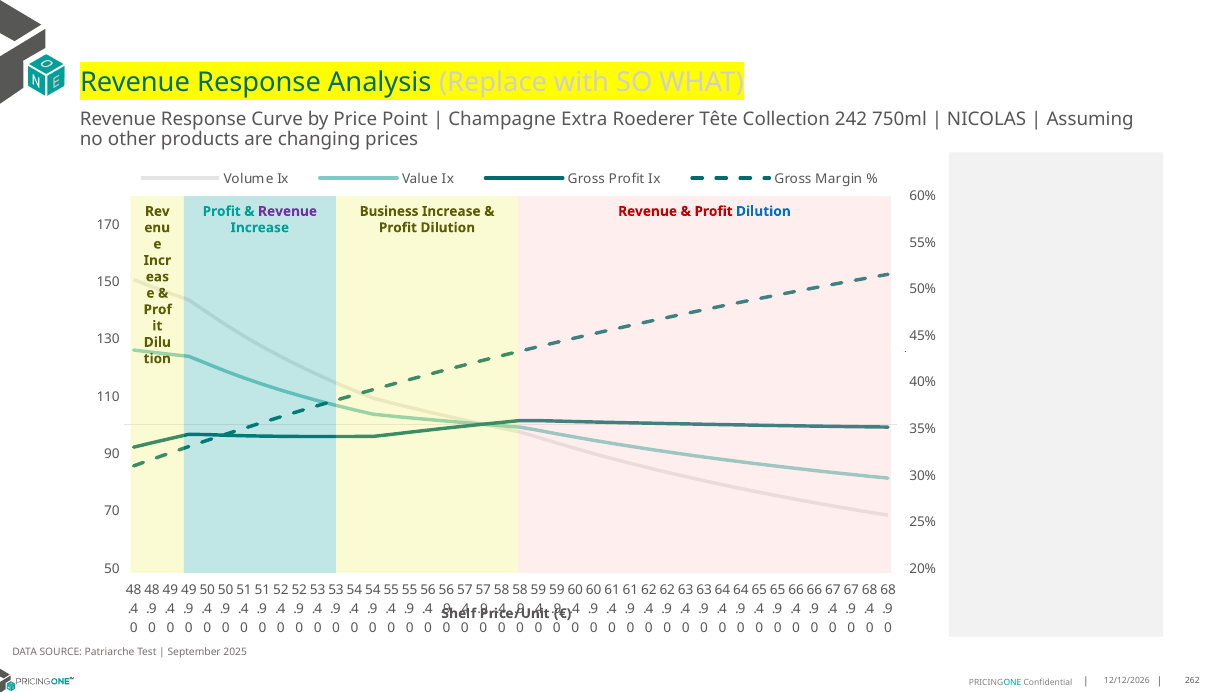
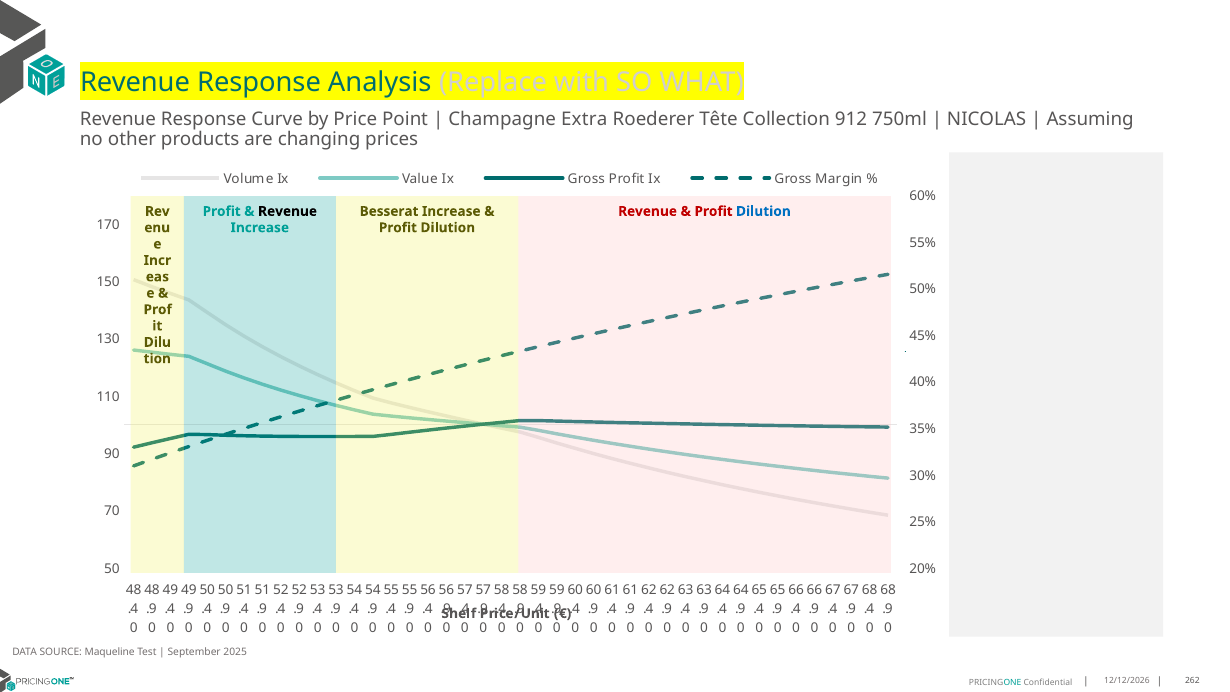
242: 242 -> 912 (851, 119)
Revenue colour: purple -> black (288, 211)
Business: Business -> Besserat (389, 211)
Patriarche: Patriarche -> Maqueline (110, 652)
